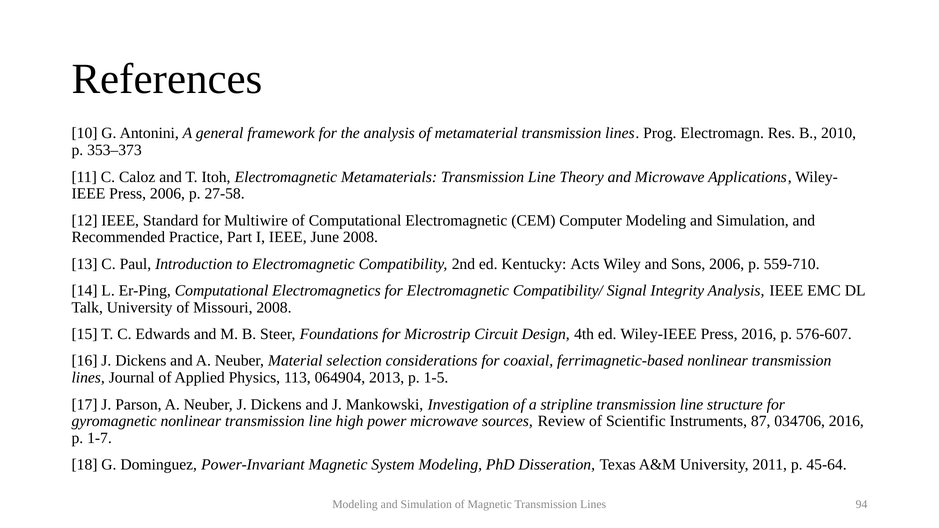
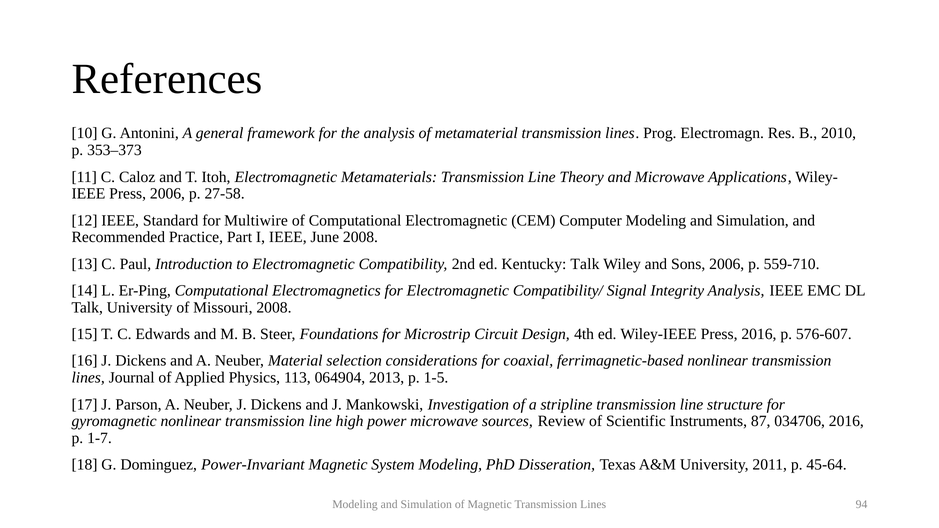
Kentucky Acts: Acts -> Talk (585, 264)
